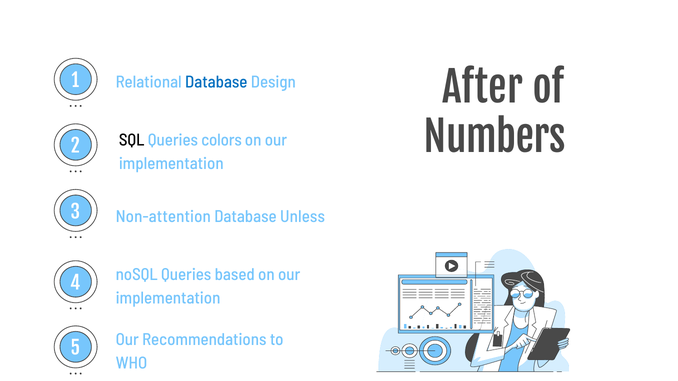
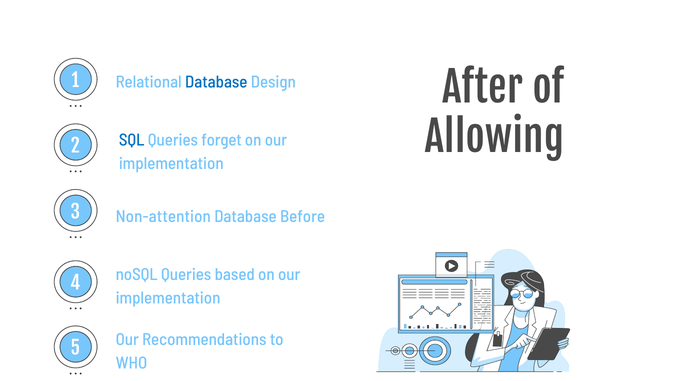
Numbers: Numbers -> Allowing (494, 139)
SQL colour: black -> blue (132, 140)
colors: colors -> forget (222, 140)
Unless: Unless -> Before (303, 217)
